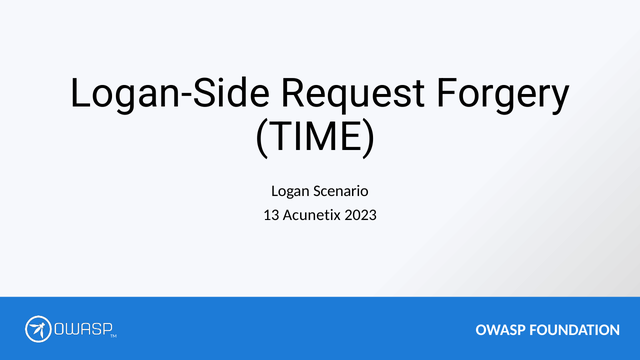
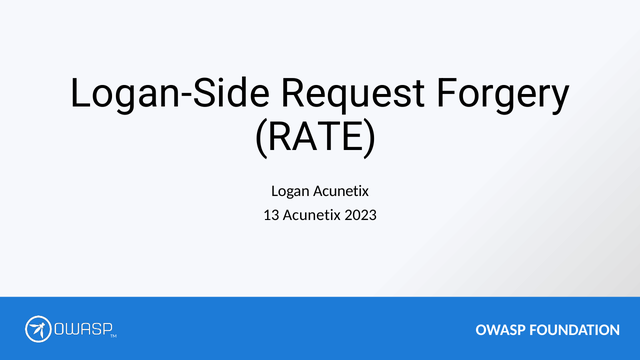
TIME: TIME -> RATE (316, 137)
Logan Scenario: Scenario -> Acunetix (341, 191)
